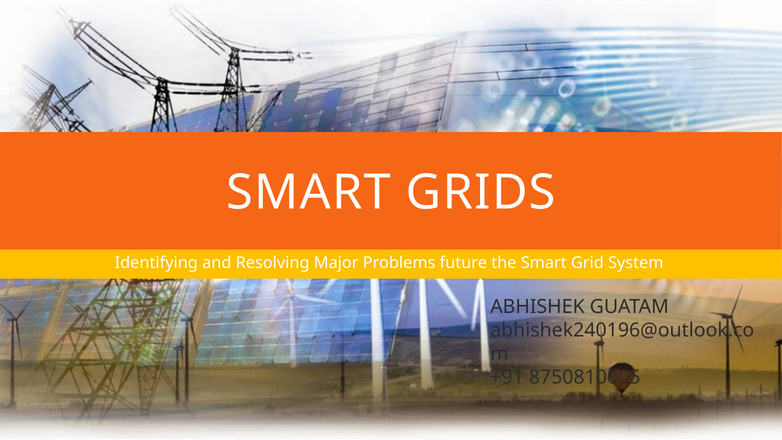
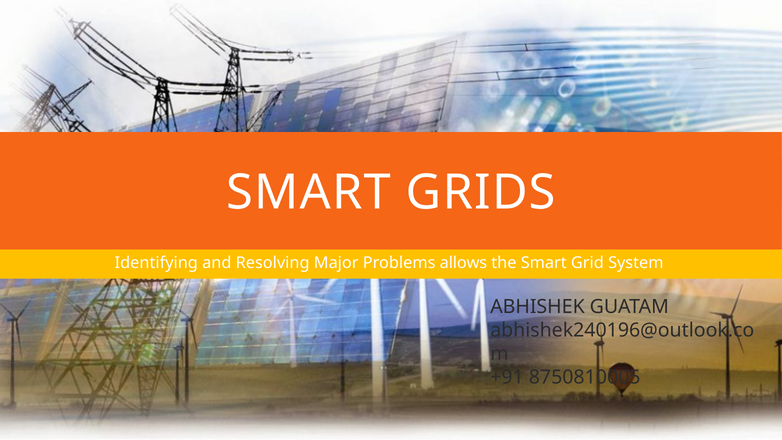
future: future -> allows (463, 263)
